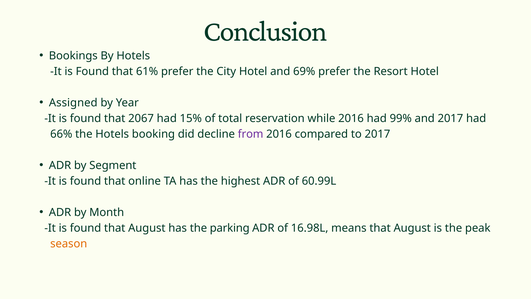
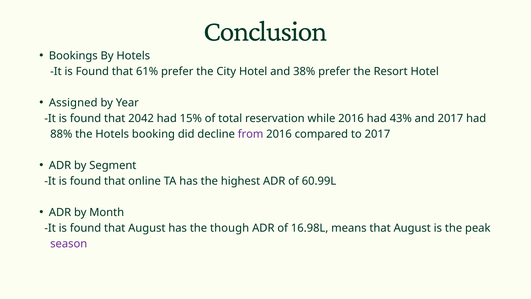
69%: 69% -> 38% (304, 71)
2067: 2067 -> 2042 (141, 118)
99%: 99% -> 43% (401, 118)
66%: 66% -> 88% (61, 134)
parking: parking -> though (230, 228)
season colour: orange -> purple (69, 244)
